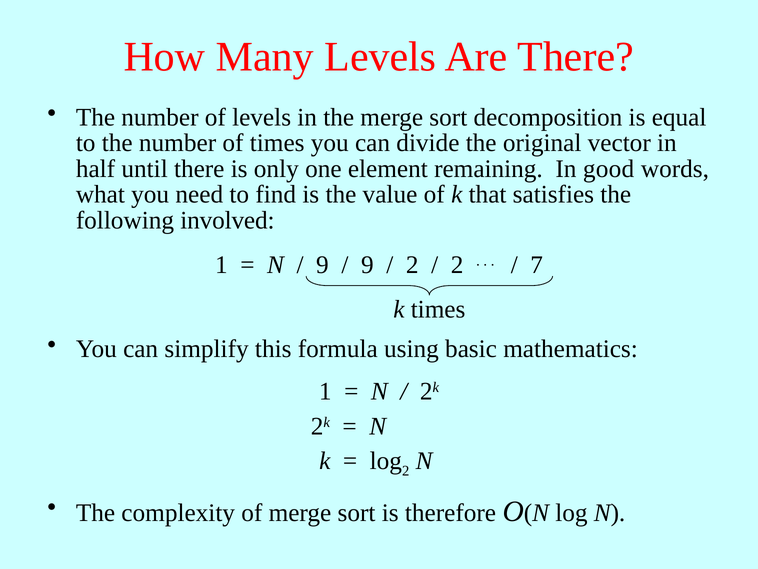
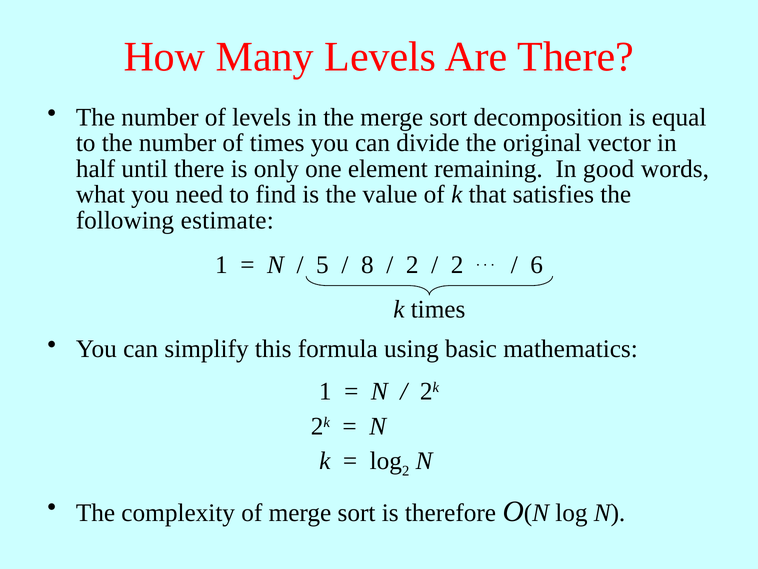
involved: involved -> estimate (227, 220)
9: 9 -> 5 (322, 265)
9: 9 -> 8 (367, 265)
7: 7 -> 6 (537, 265)
